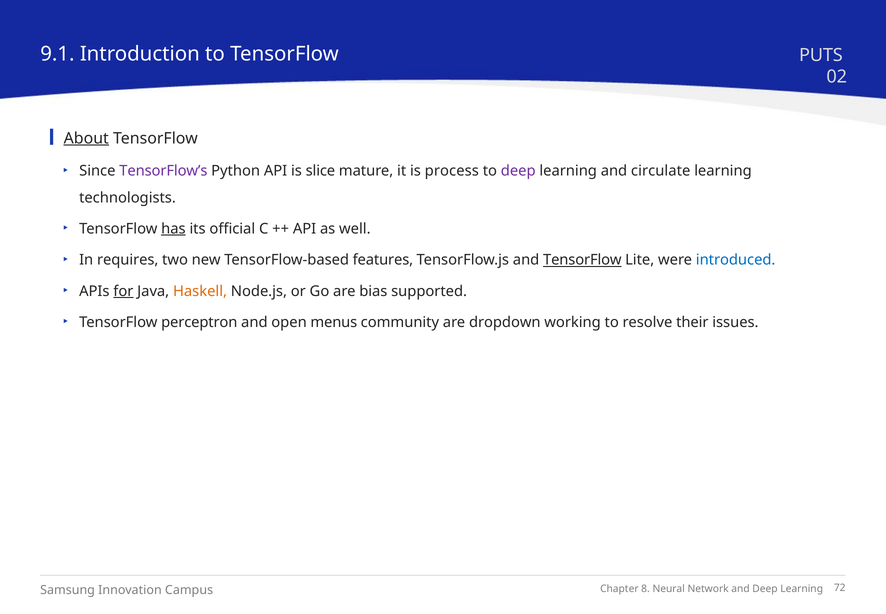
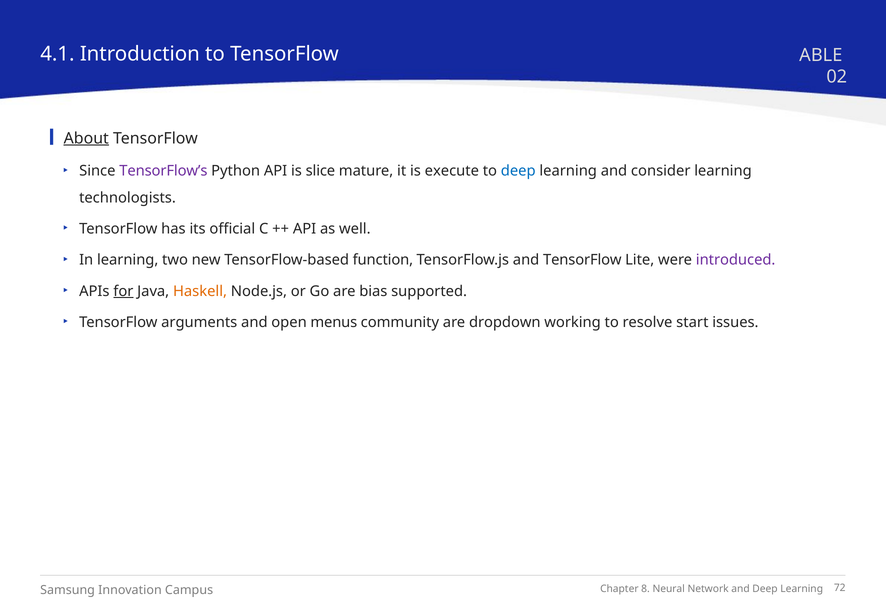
9.1: 9.1 -> 4.1 (57, 54)
PUTS: PUTS -> ABLE (821, 55)
process: process -> execute (452, 171)
deep colour: purple -> blue (518, 171)
circulate: circulate -> consider (661, 171)
has underline: present -> none (173, 229)
In requires: requires -> learning (128, 260)
features: features -> function (383, 260)
TensorFlow underline: present -> none (582, 260)
introduced colour: blue -> purple (736, 260)
perceptron: perceptron -> arguments (199, 322)
their: their -> start (692, 322)
